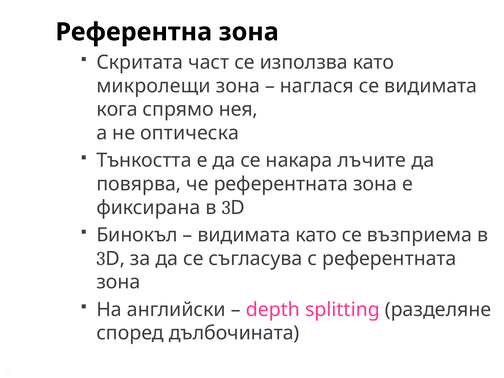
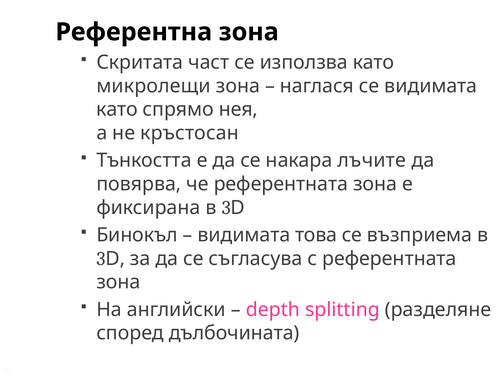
кога: кога -> като (117, 109)
оптическа: оптическа -> кръстосан (190, 133)
видимата като: като -> това (316, 235)
